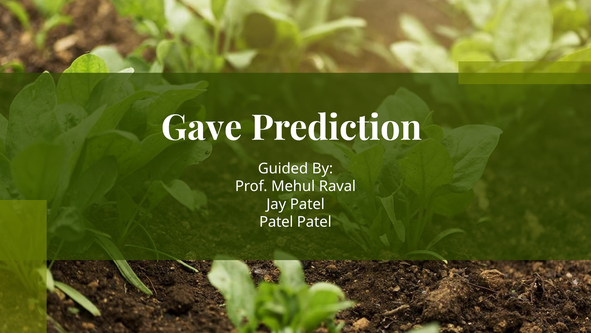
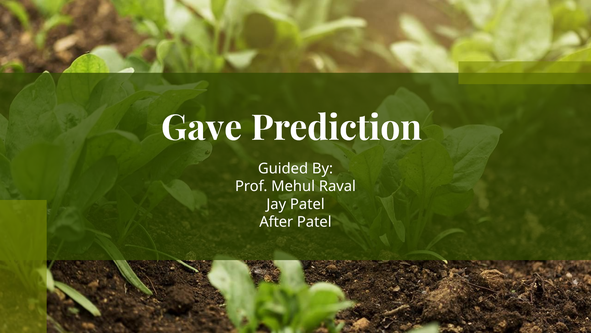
Patel: Patel -> After (276, 222)
